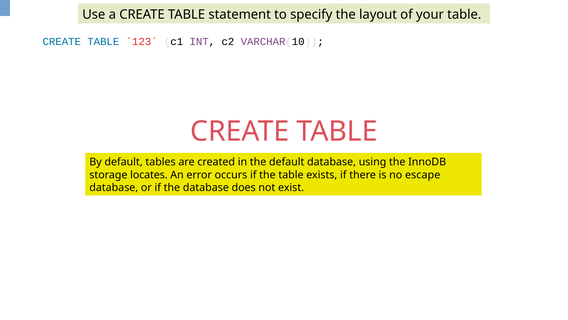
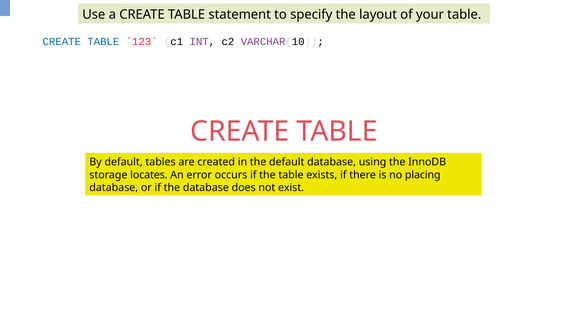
escape: escape -> placing (423, 175)
